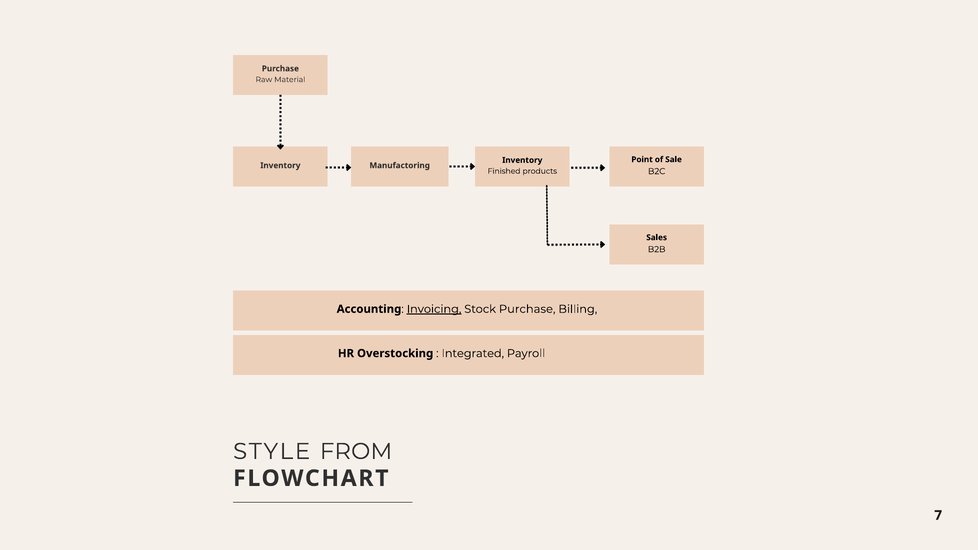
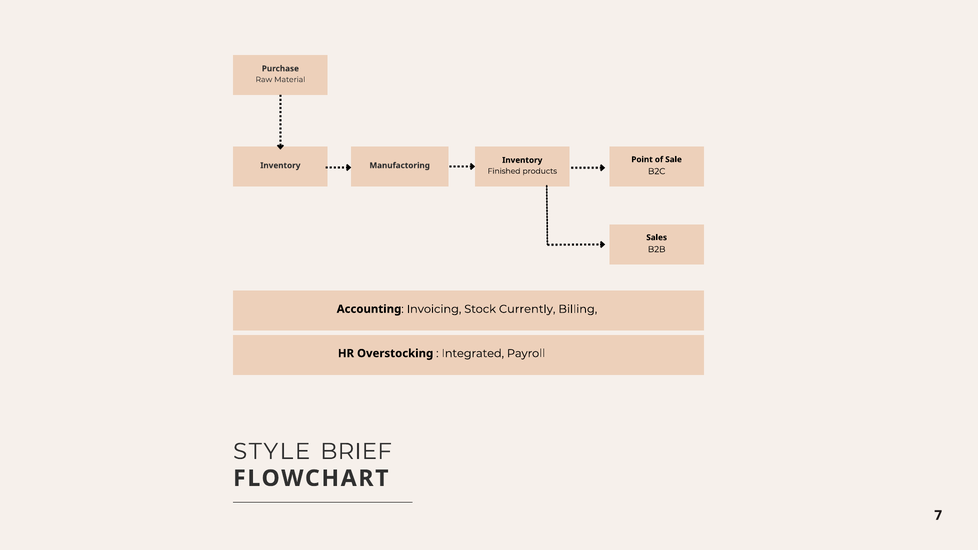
Invoicing underline: present -> none (434, 309)
Stock Purchase: Purchase -> Currently (527, 309)
FROM: FROM -> BRIEF (356, 451)
